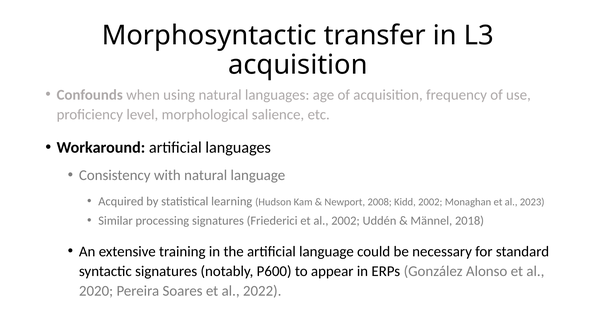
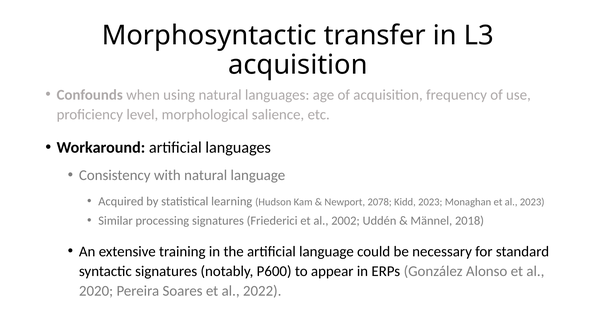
2008: 2008 -> 2078 (380, 201)
Kidd 2002: 2002 -> 2023 (430, 201)
